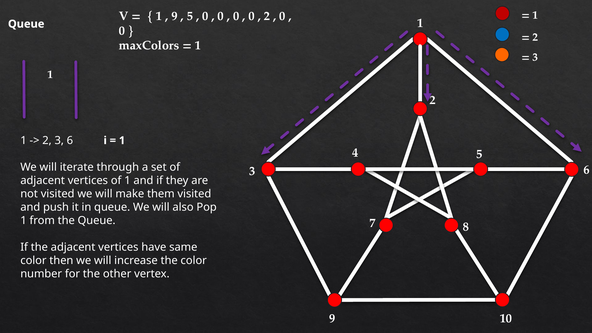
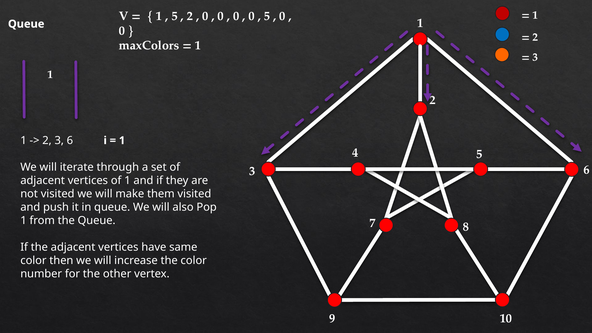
9: 9 -> 5 (175, 16)
5: 5 -> 2 (190, 16)
2: 2 -> 5 (267, 16)
